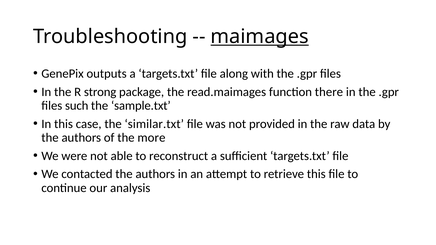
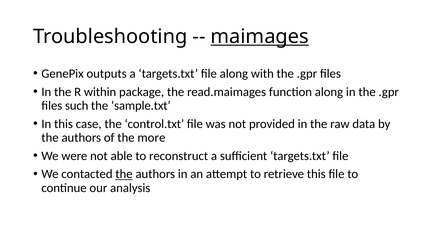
strong: strong -> within (100, 92)
function there: there -> along (329, 92)
similar.txt: similar.txt -> control.txt (154, 124)
the underline: none -> present (124, 174)
